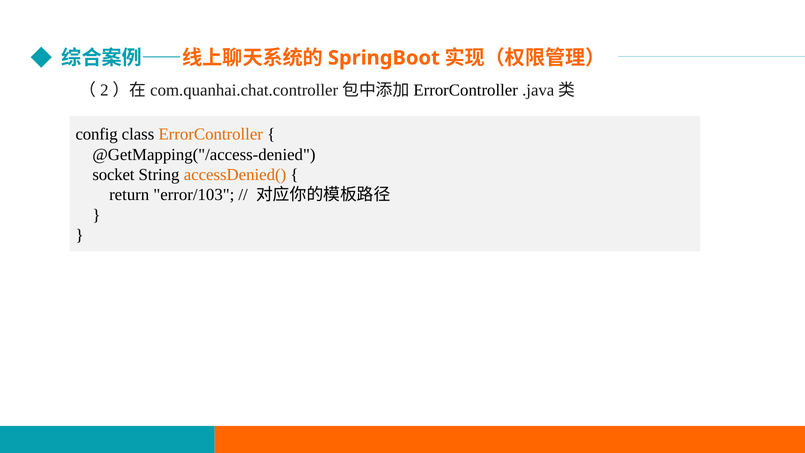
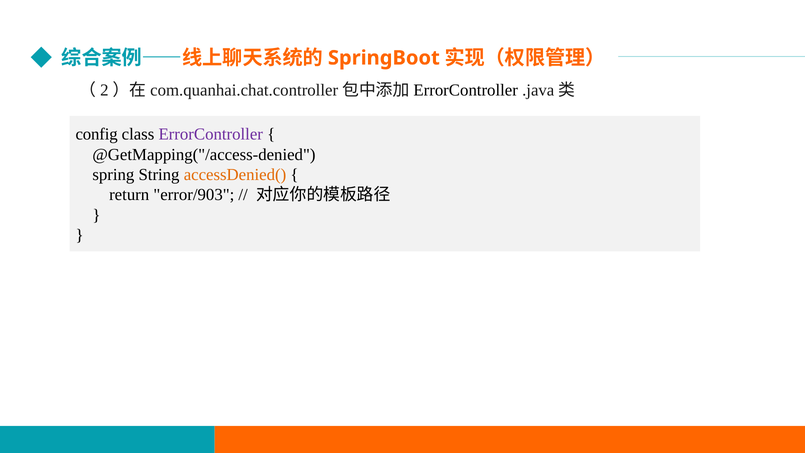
ErrorController colour: orange -> purple (211, 134)
socket: socket -> spring (113, 175)
error/103: error/103 -> error/903 (194, 195)
